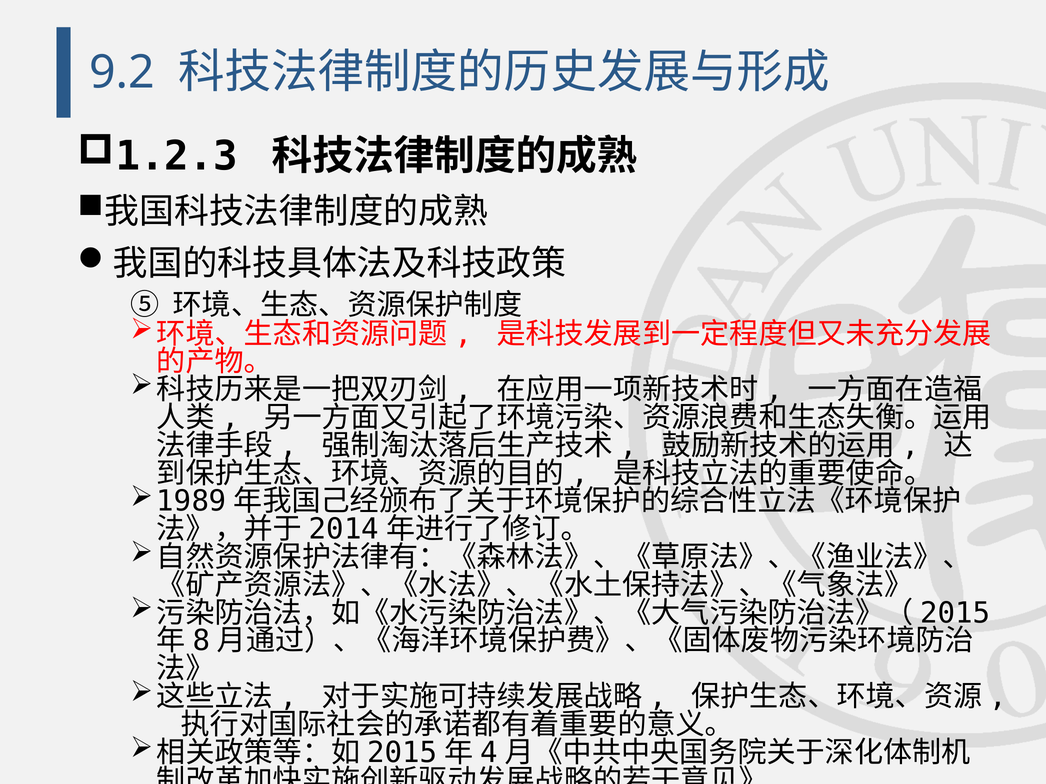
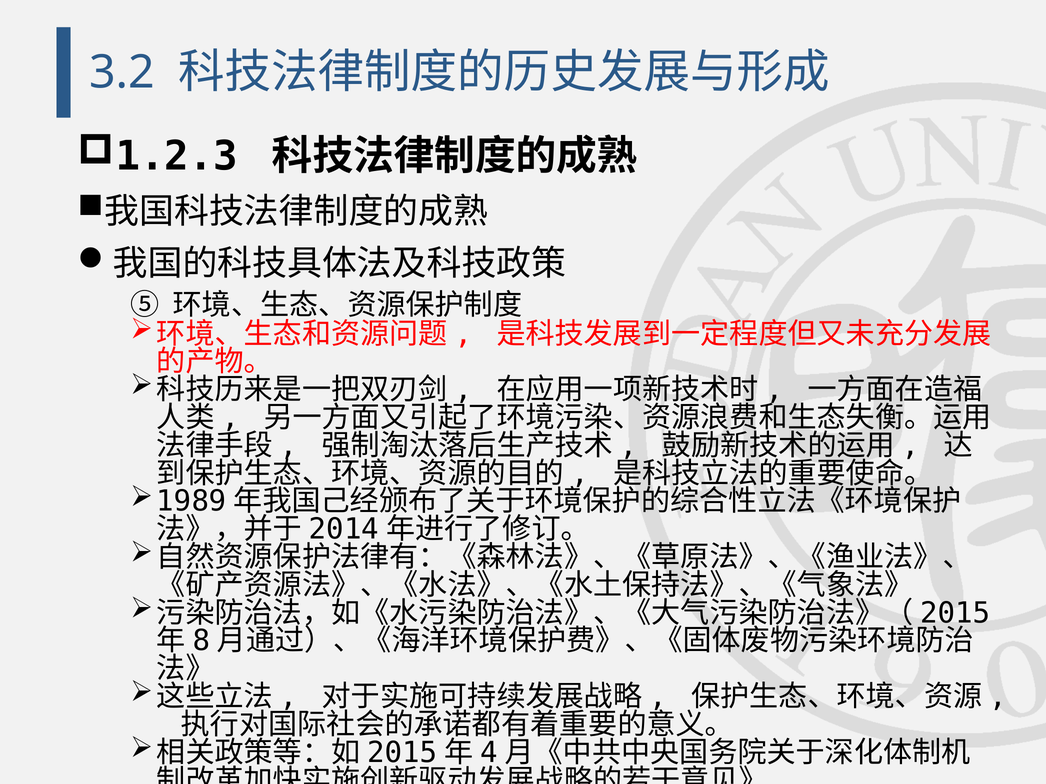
9.2: 9.2 -> 3.2 (122, 72)
